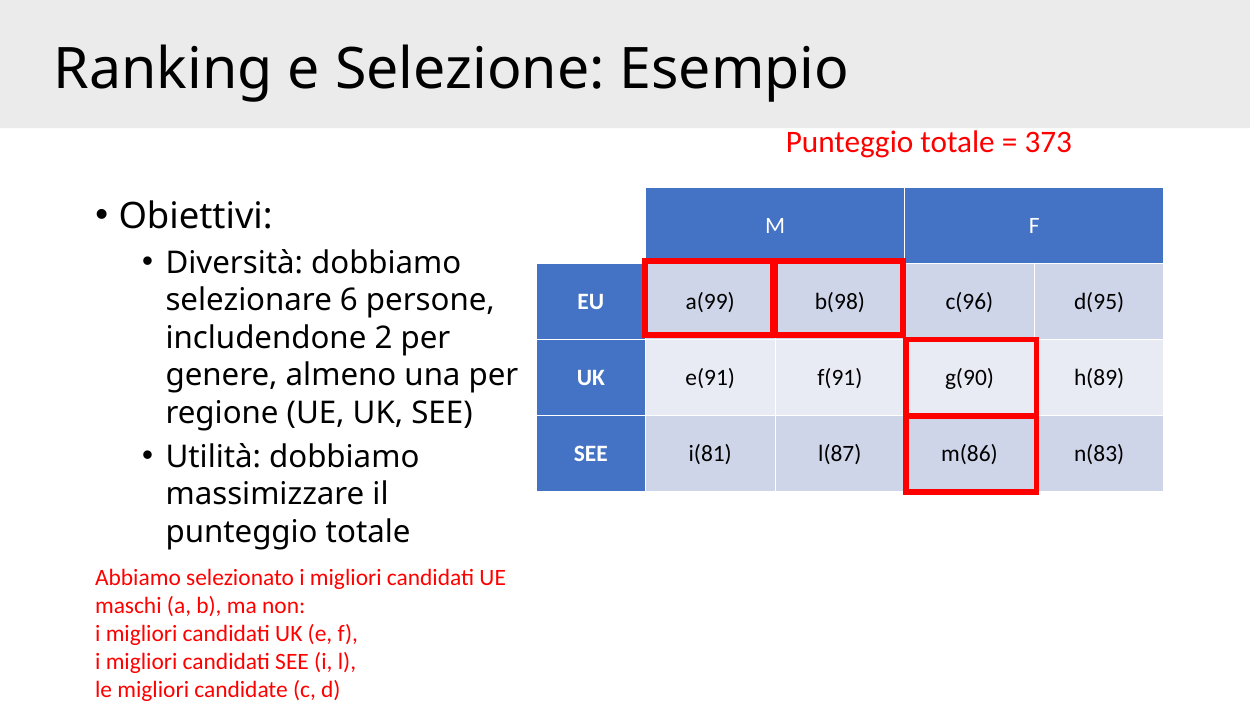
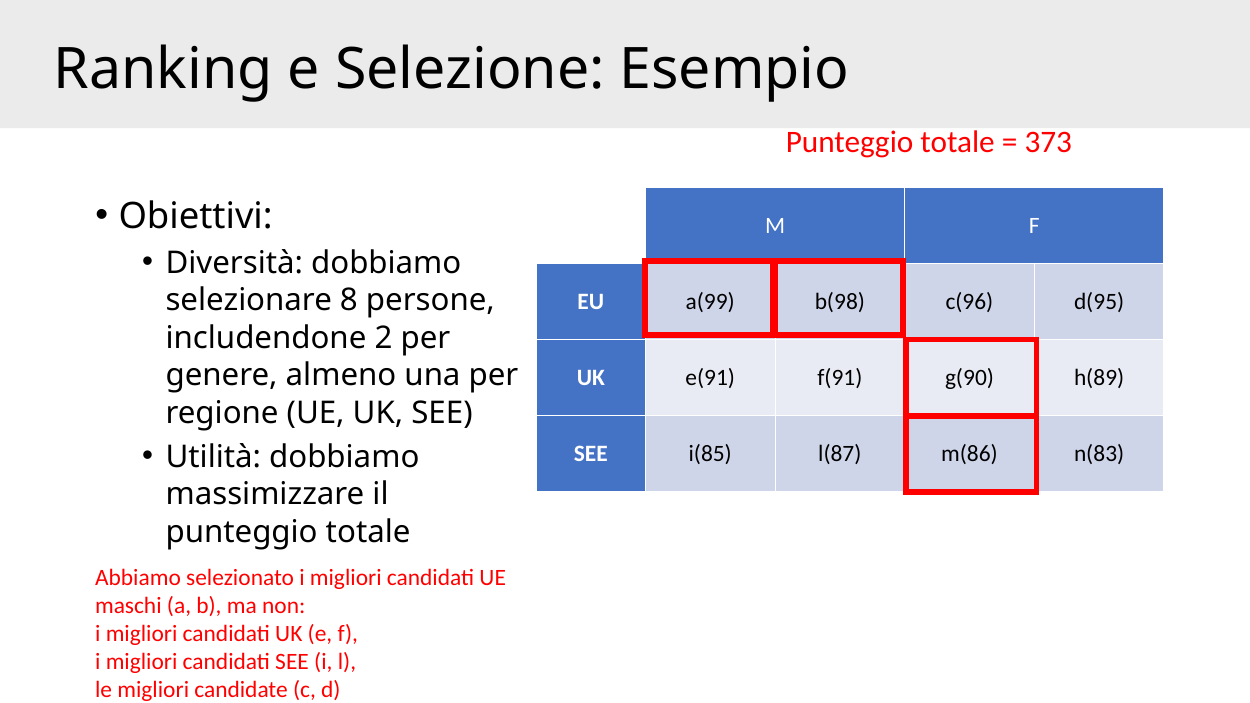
6: 6 -> 8 (349, 301)
i(81: i(81 -> i(85 (710, 454)
